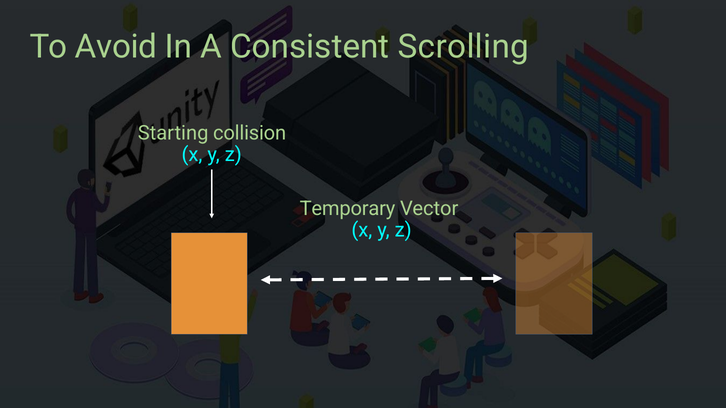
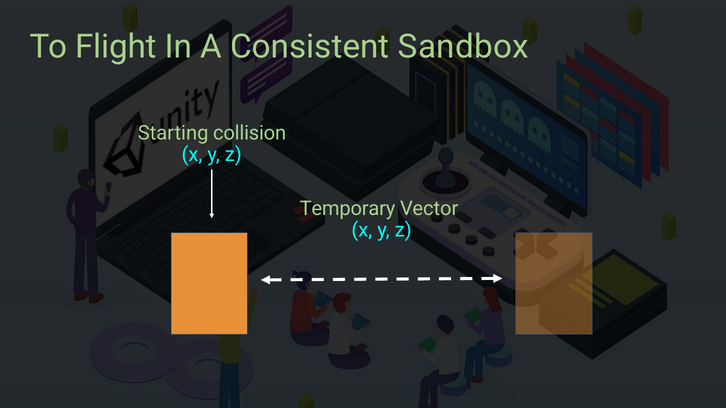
Avoid: Avoid -> Flight (116, 47)
Scrolling: Scrolling -> Sandbox (463, 47)
